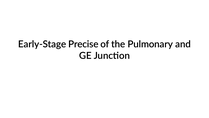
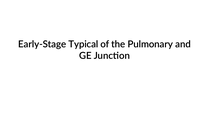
Precise: Precise -> Typical (83, 44)
